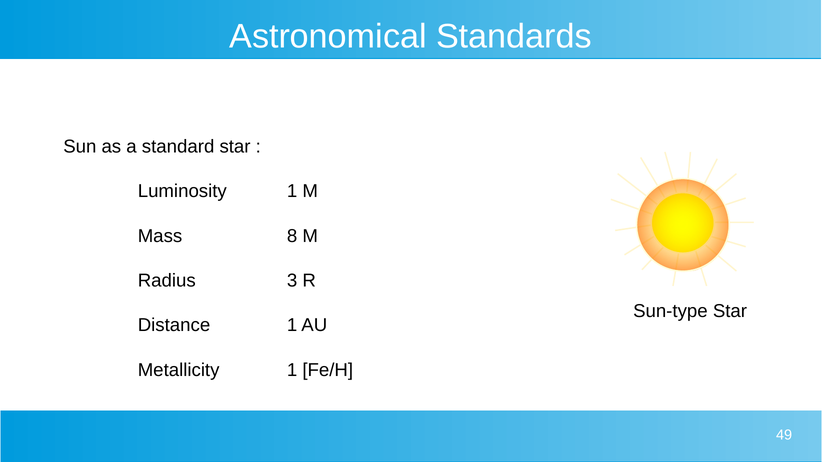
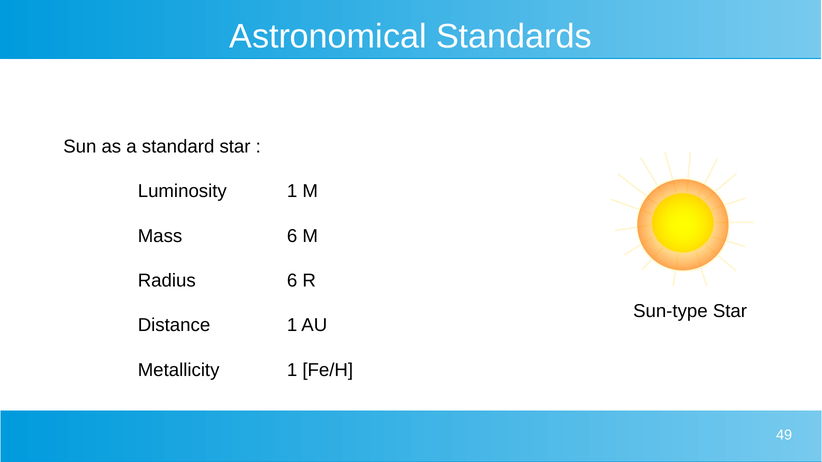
Mass 8: 8 -> 6 (292, 236)
Radius 3: 3 -> 6 (292, 281)
